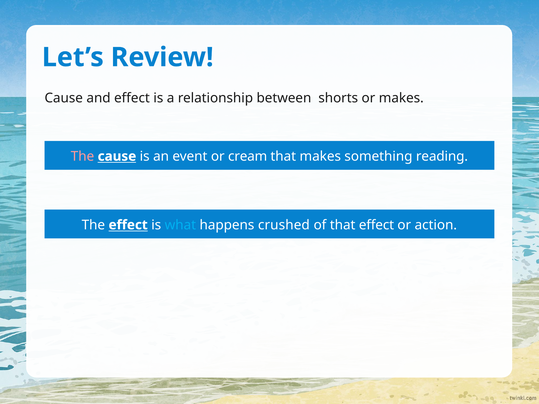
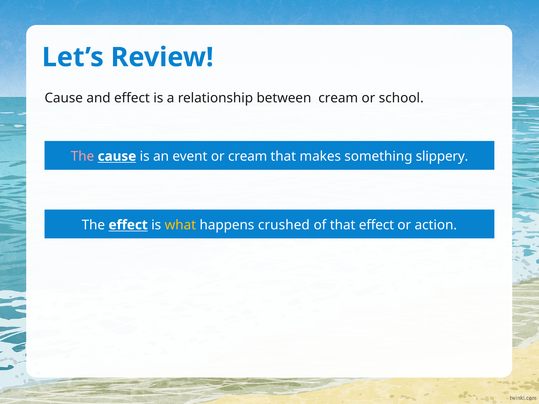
between shorts: shorts -> cream (338, 98)
or makes: makes -> school (401, 98)
reading: reading -> slippery (442, 156)
what colour: light blue -> yellow (180, 225)
